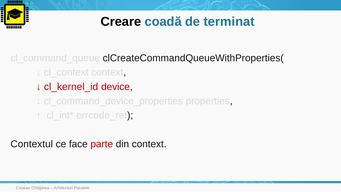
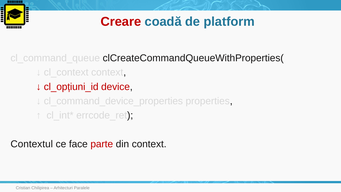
Creare colour: black -> red (121, 22)
terminat: terminat -> platform (229, 22)
cl_kernel_id: cl_kernel_id -> cl_opțiuni_id (71, 87)
